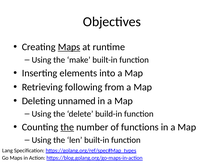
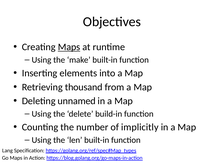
following: following -> thousand (84, 87)
the underline: present -> none (67, 127)
functions: functions -> implicitly (140, 127)
